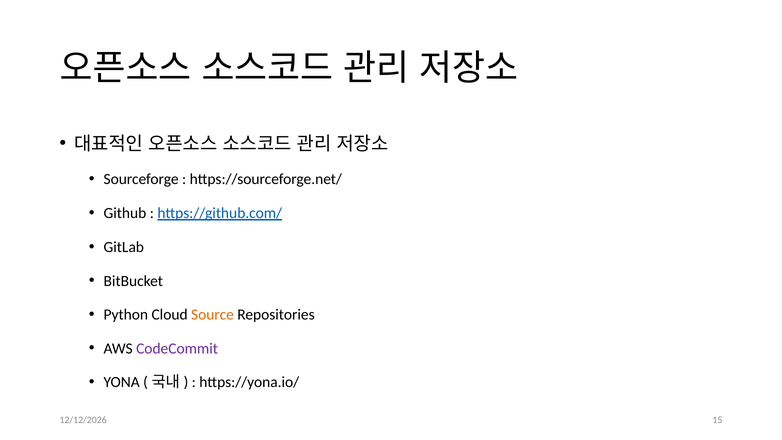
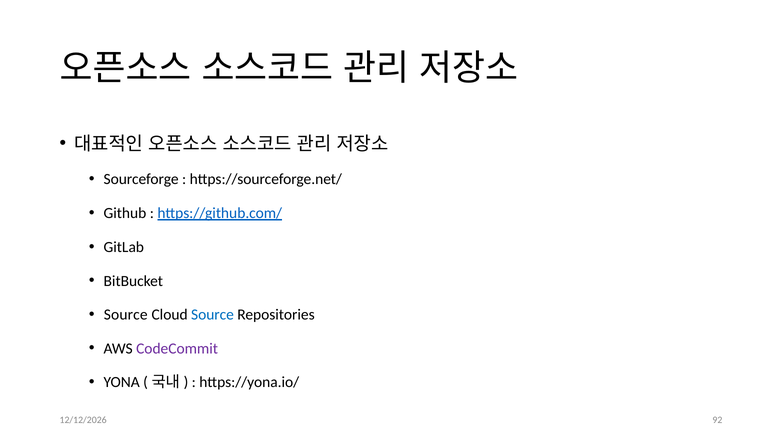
Python: Python -> Source (126, 315)
Source colour: orange -> blue (212, 315)
15: 15 -> 92 (717, 420)
